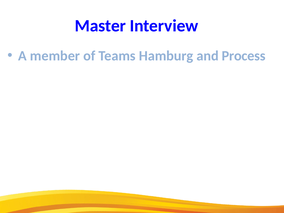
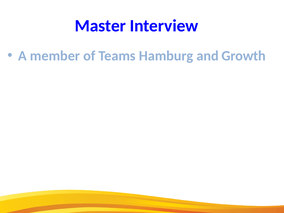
Process: Process -> Growth (244, 56)
